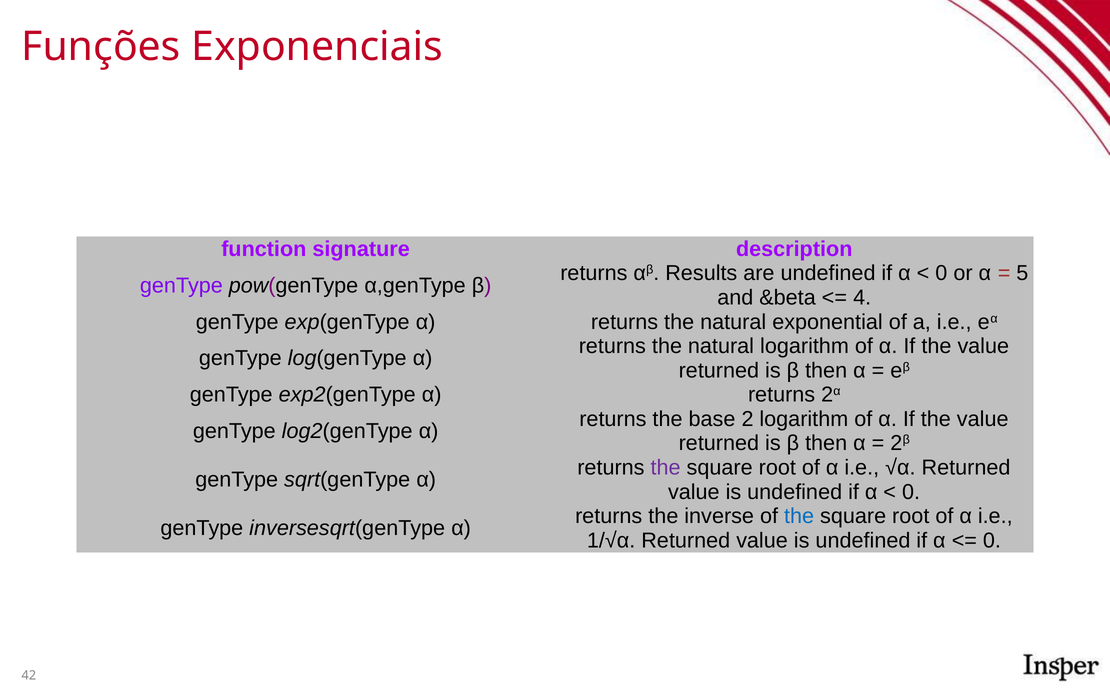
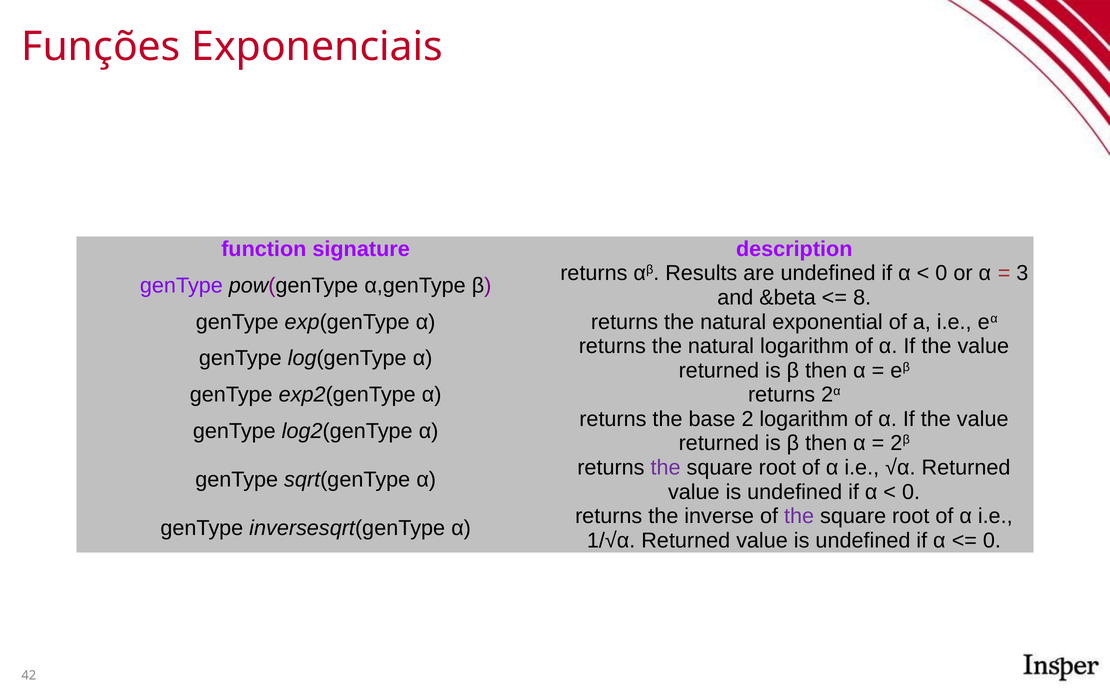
5: 5 -> 3 (1022, 273)
4: 4 -> 8 (862, 297)
the colour: blue -> purple (799, 516)
